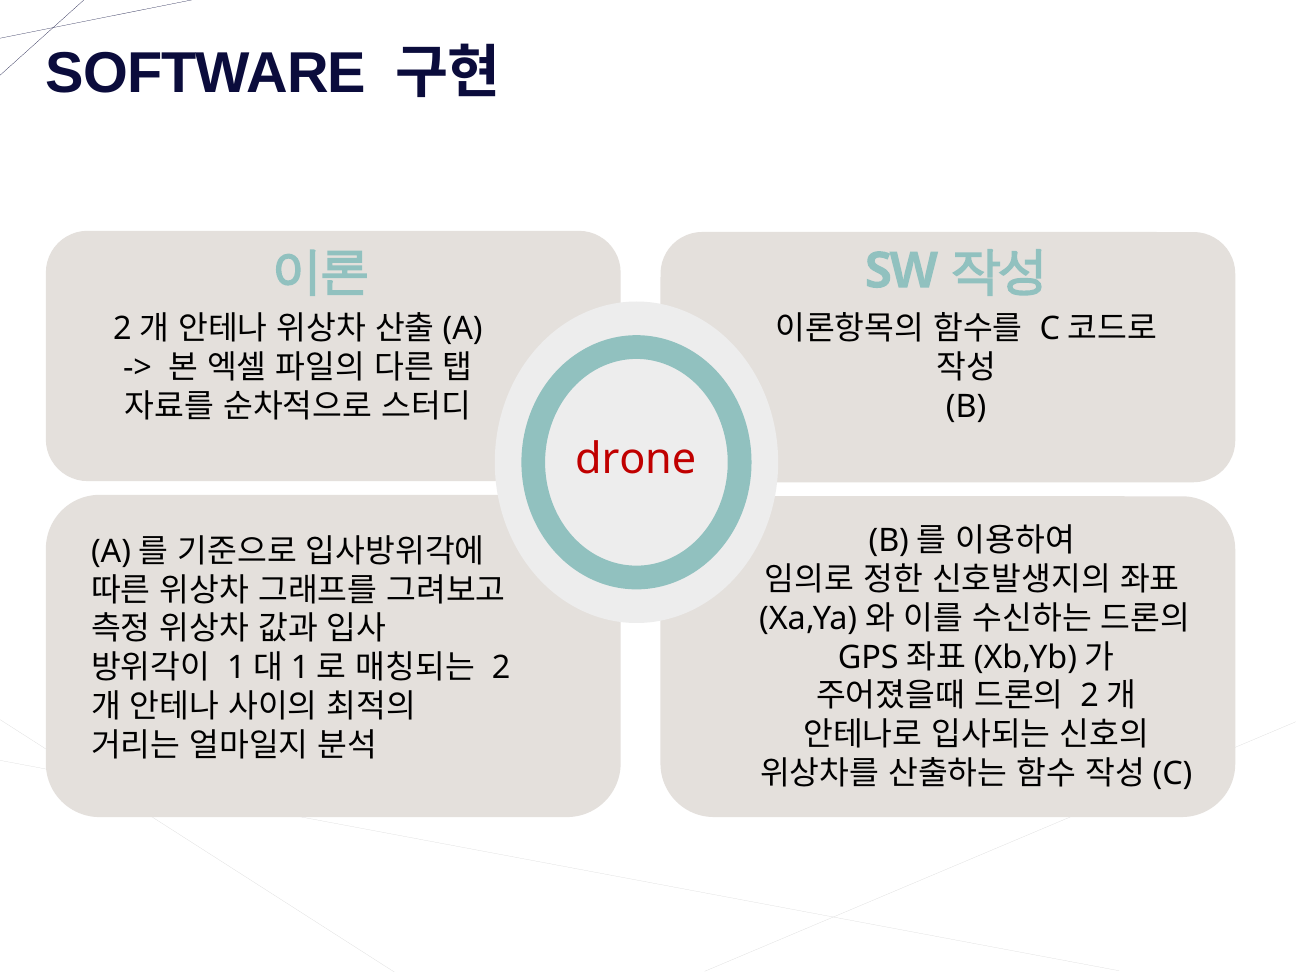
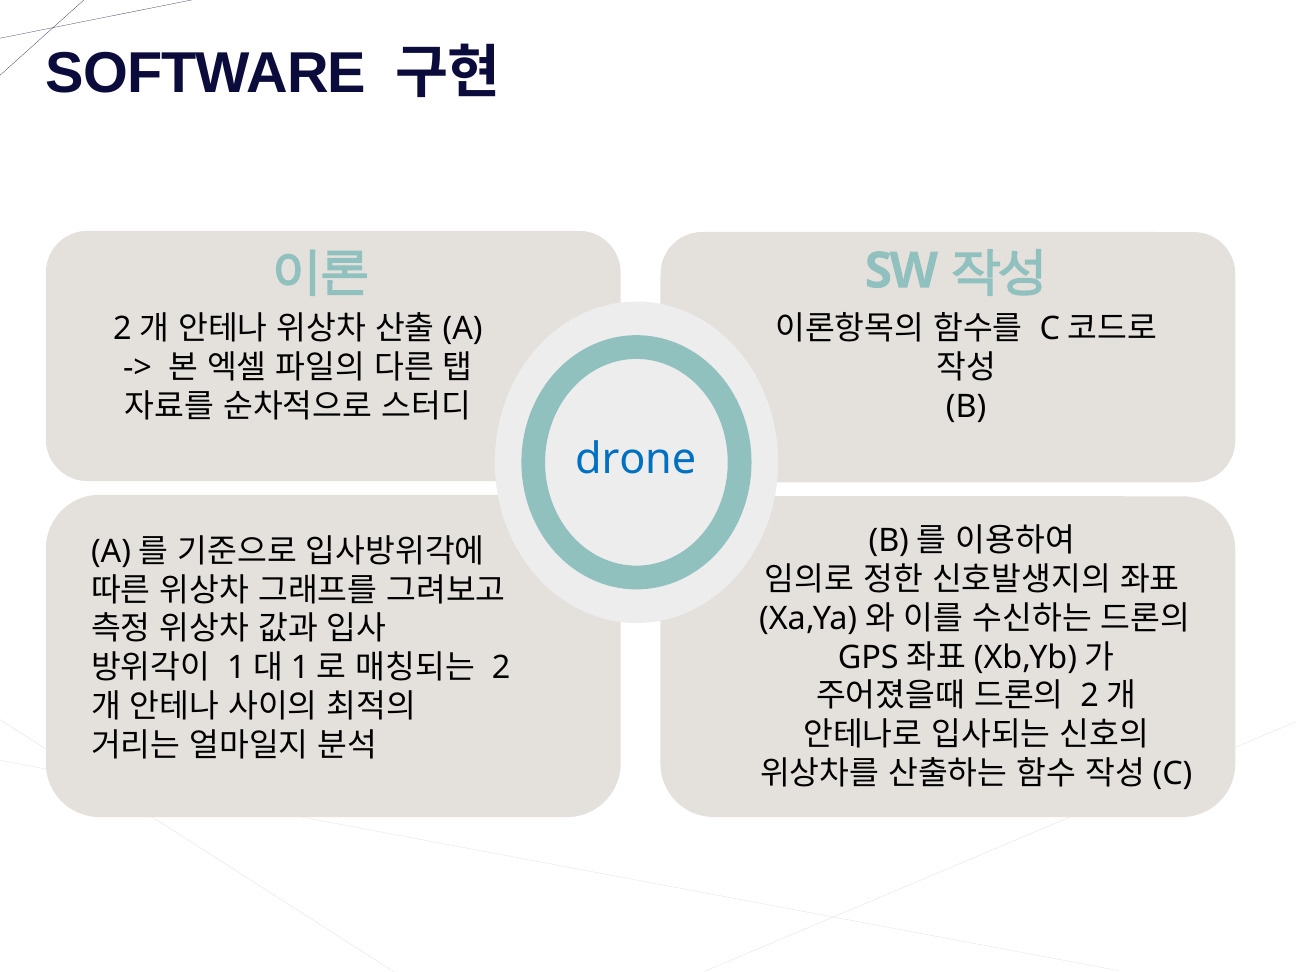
drone colour: red -> blue (636, 459)
